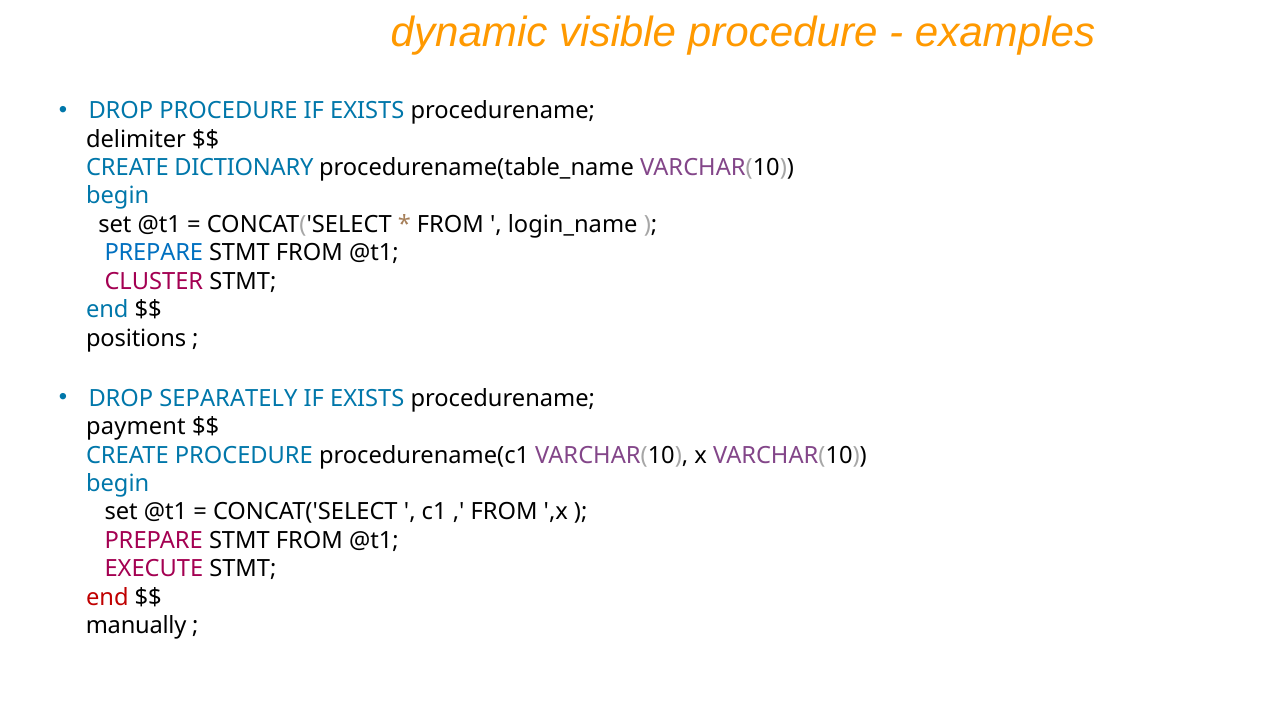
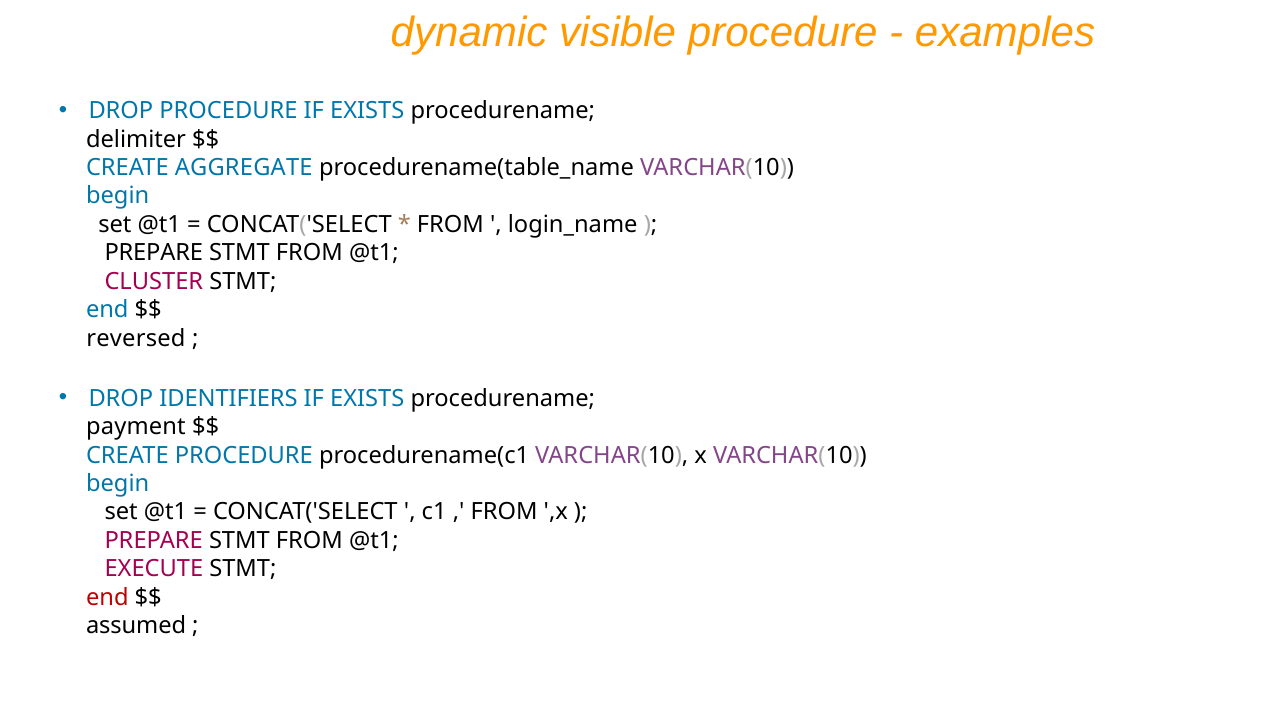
DICTIONARY: DICTIONARY -> AGGREGATE (244, 167)
PREPARE colour: blue -> black (154, 253)
positions: positions -> reversed (136, 338)
SEPARATELY: SEPARATELY -> IDENTIFIERS (228, 398)
manually: manually -> assumed (136, 625)
